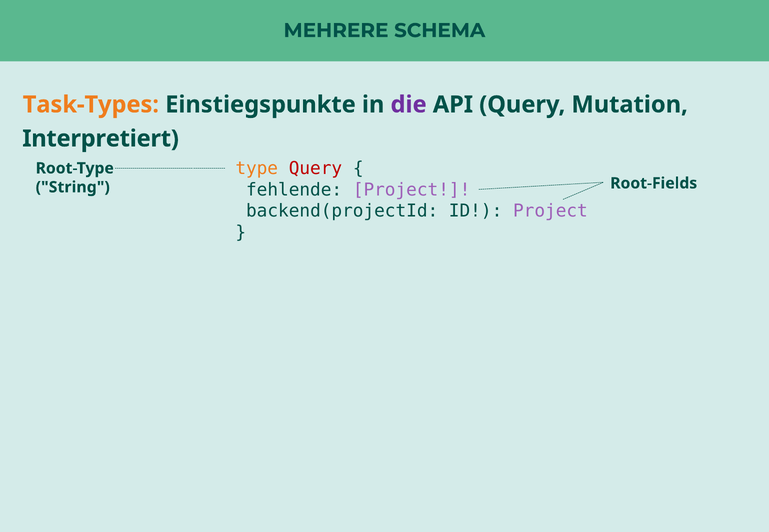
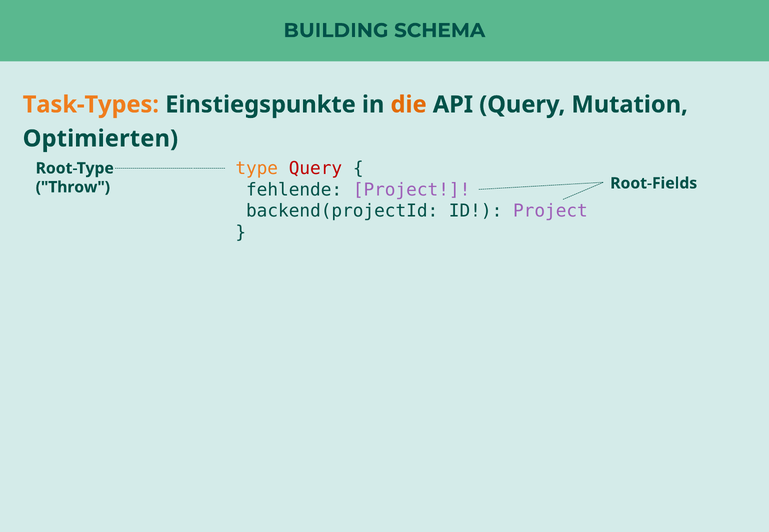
MEHRERE: MEHRERE -> BUILDING (336, 31)
die colour: purple -> orange (409, 105)
Interpretiert: Interpretiert -> Optimierten (100, 139)
String: String -> Throw (73, 187)
